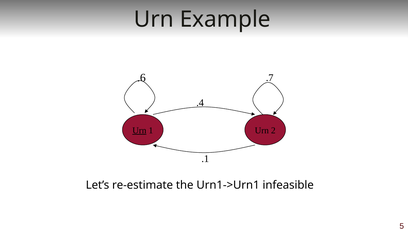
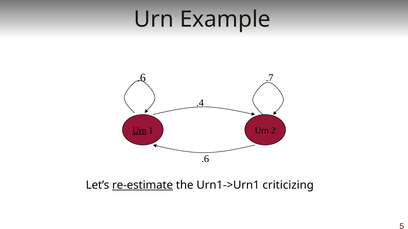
.1: .1 -> .6 (205, 159)
re-estimate underline: none -> present (143, 185)
infeasible: infeasible -> criticizing (288, 185)
